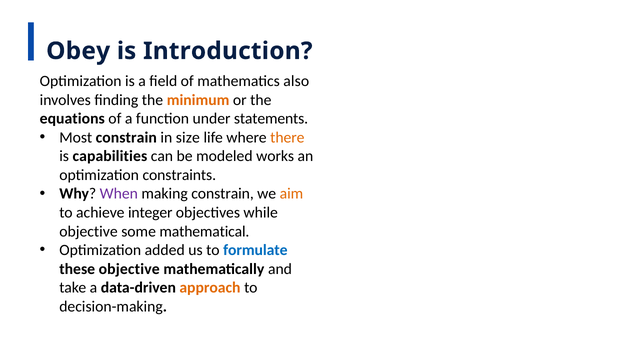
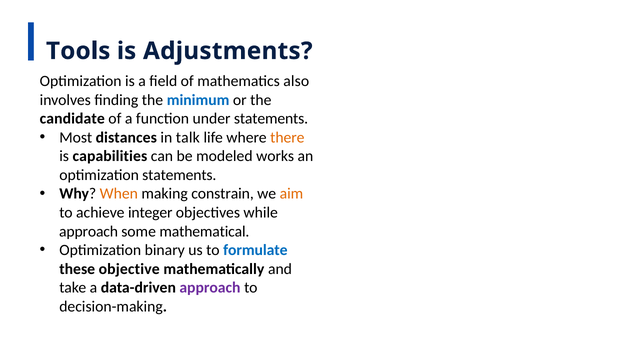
Obey: Obey -> Tools (78, 51)
Introduction: Introduction -> Adjustments (228, 51)
minimum colour: orange -> blue (198, 100)
equations: equations -> candidate (72, 119)
Most constrain: constrain -> distances (126, 138)
size: size -> talk (188, 138)
optimization constraints: constraints -> statements (179, 175)
When colour: purple -> orange (119, 194)
objective: objective -> approach (89, 232)
added: added -> binary (165, 251)
approach colour: orange -> purple (210, 288)
